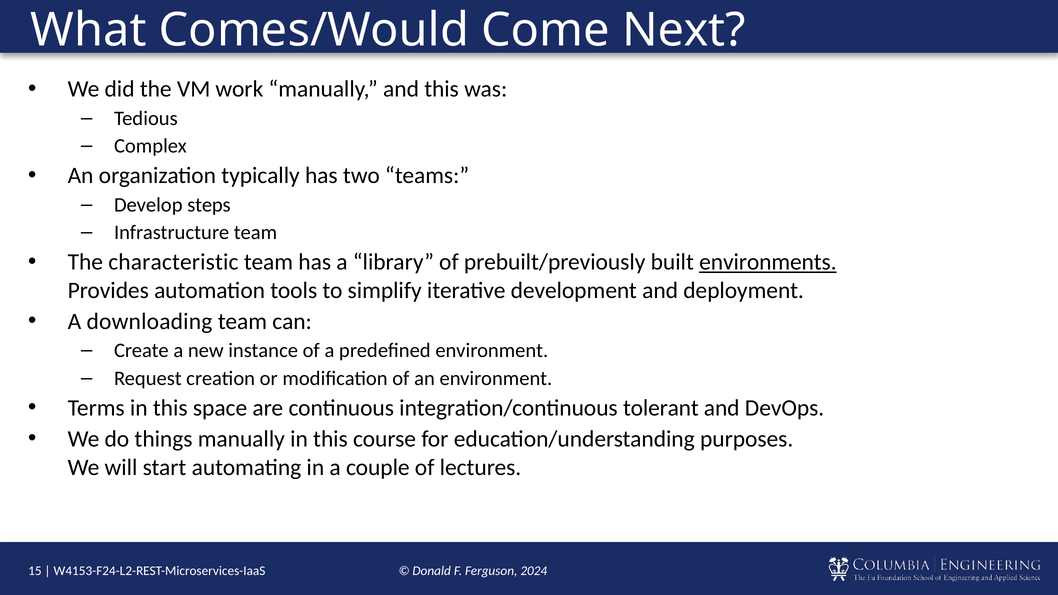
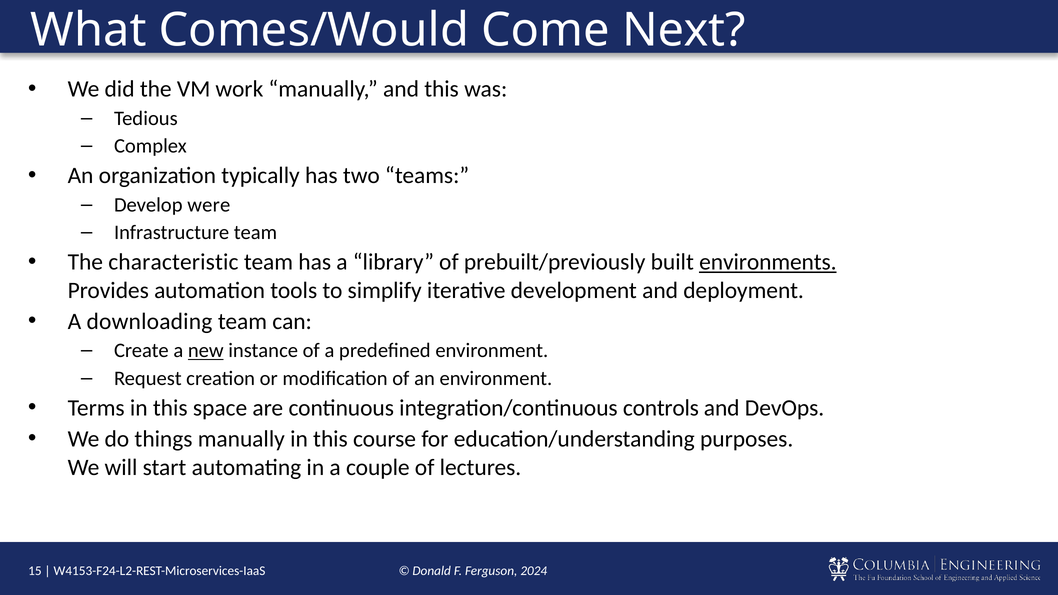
steps: steps -> were (209, 205)
new underline: none -> present (206, 351)
tolerant: tolerant -> controls (661, 408)
